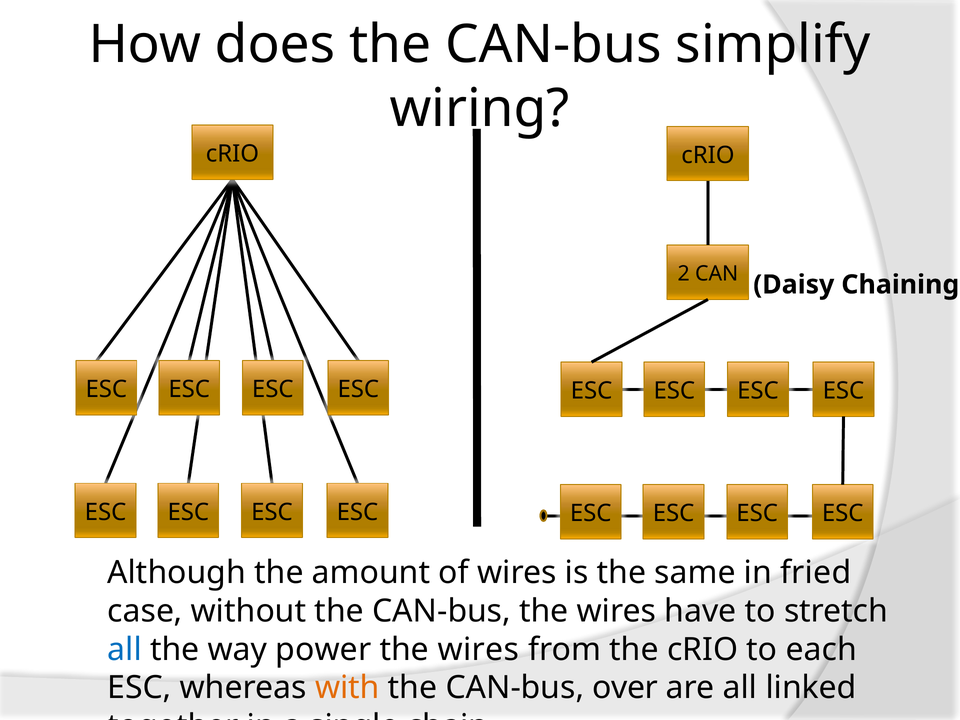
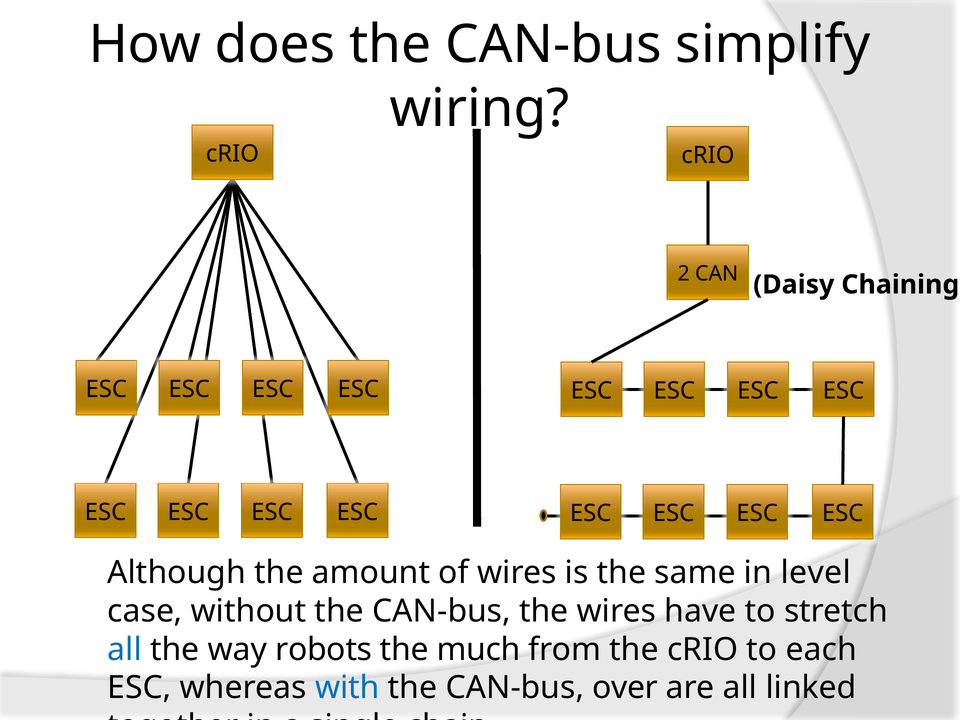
fried: fried -> level (816, 573)
power: power -> robots (324, 649)
wires: wires -> much (479, 649)
with colour: orange -> blue (347, 688)
